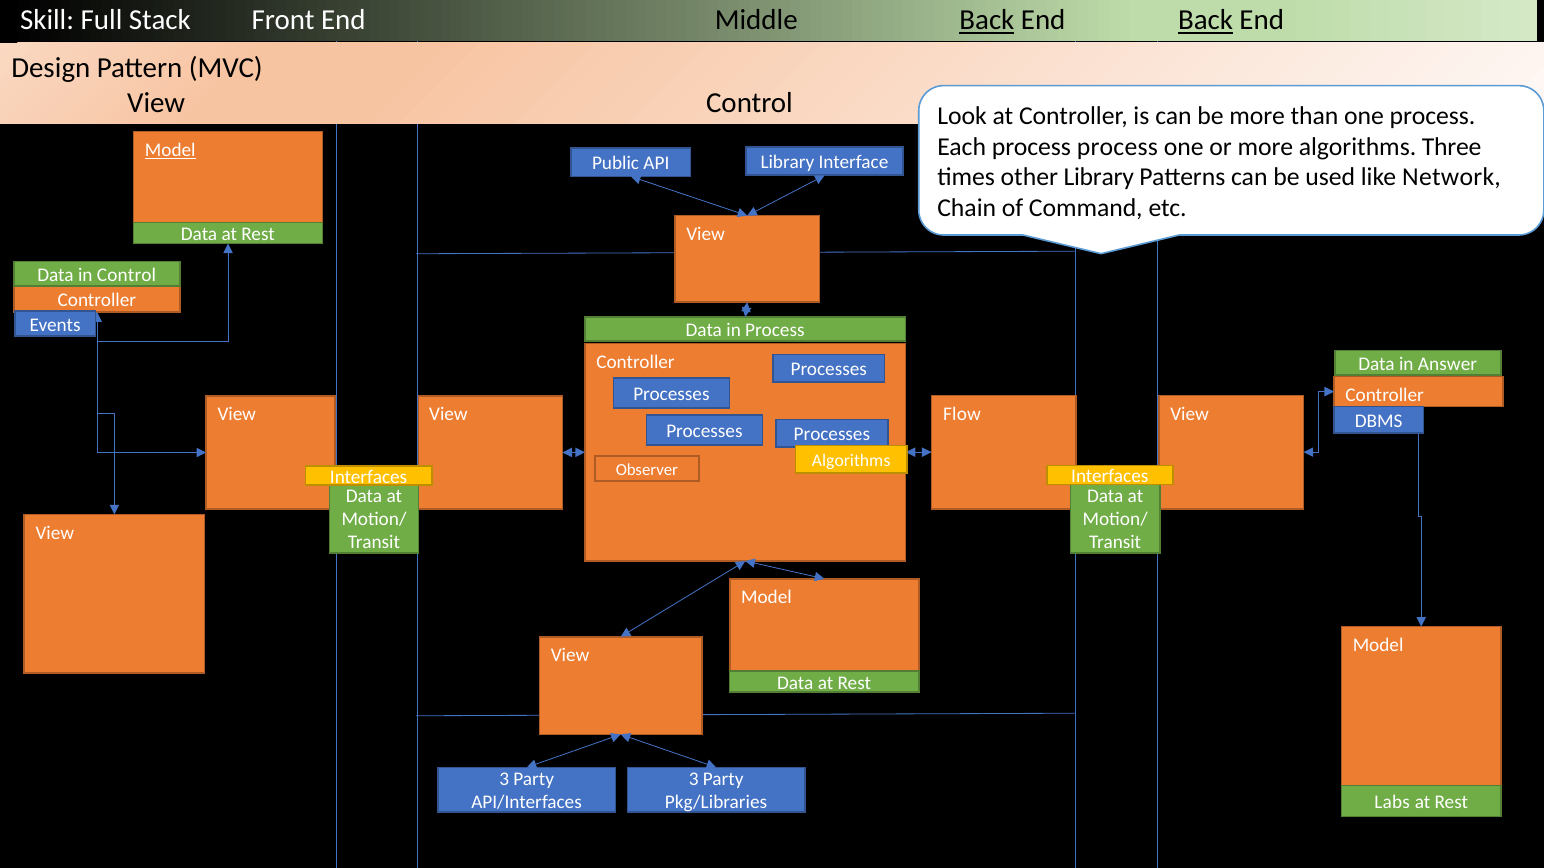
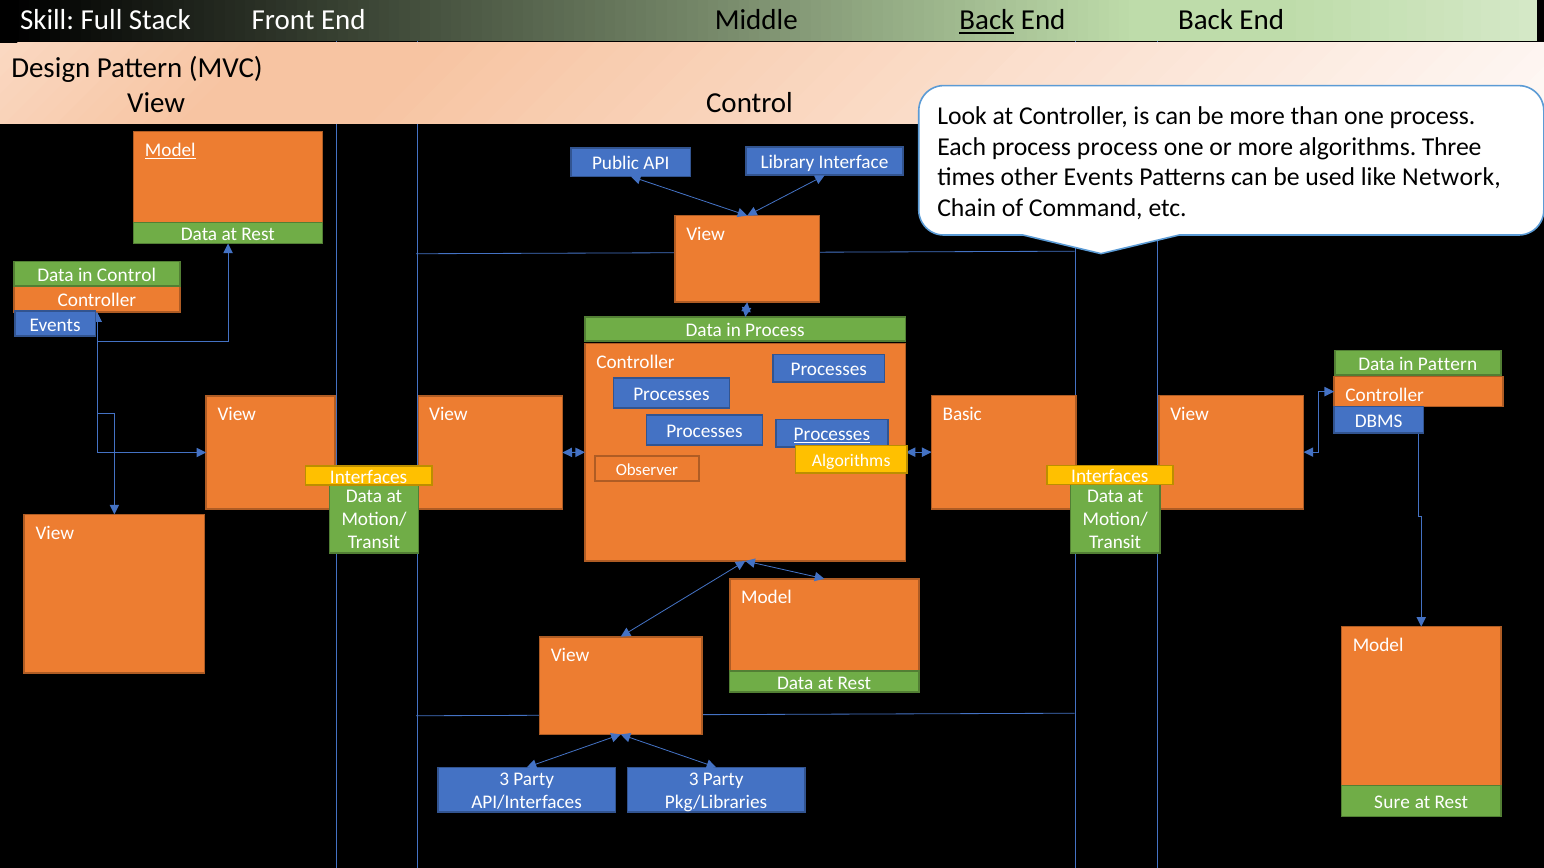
Back underline: present -> none (1206, 20)
other Library: Library -> Events (1099, 178)
in Answer: Answer -> Pattern (1448, 364)
Flow: Flow -> Basic (962, 414)
Processes underline: none -> present (832, 435)
Labs: Labs -> Sure (1392, 803)
